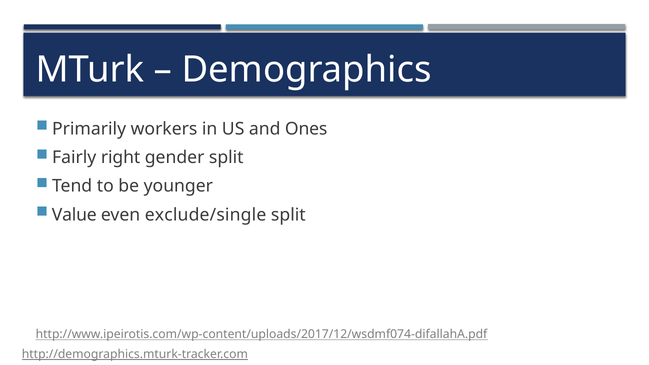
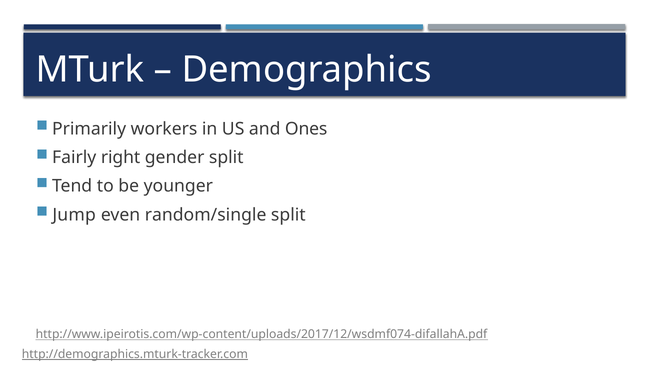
Value: Value -> Jump (74, 215)
exclude/single: exclude/single -> random/single (206, 215)
